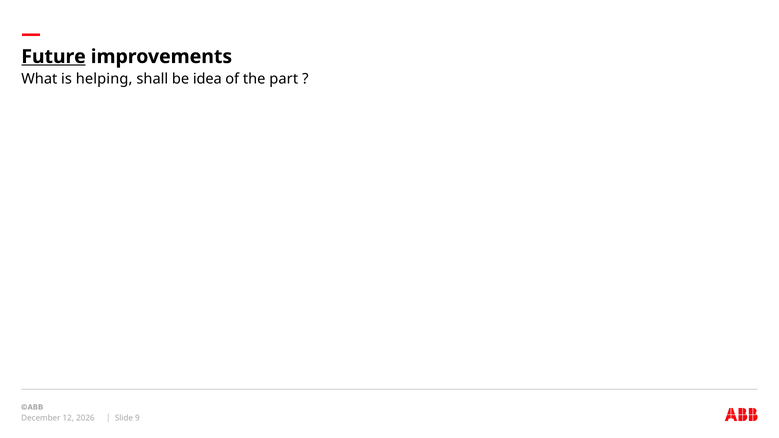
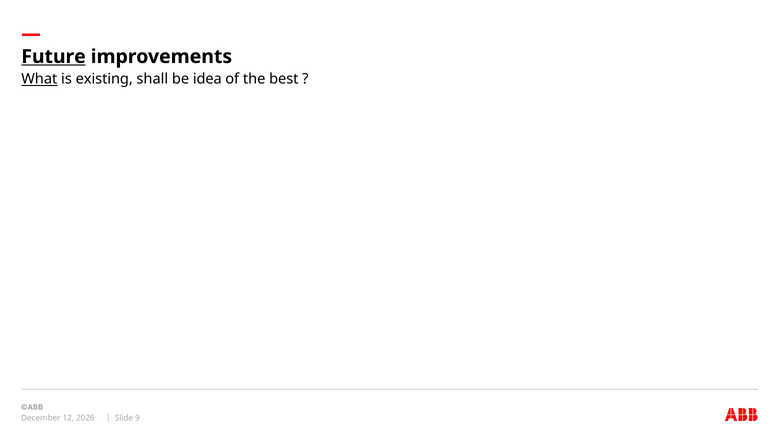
What underline: none -> present (39, 79)
helping: helping -> existing (104, 79)
part: part -> best (284, 79)
